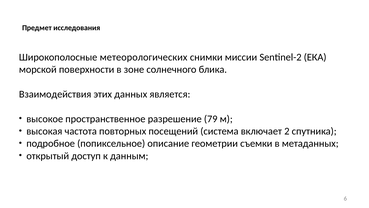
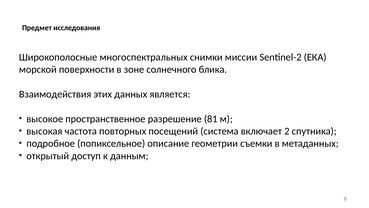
метеорологических: метеорологических -> многоспектральных (144, 57)
79: 79 -> 81 (211, 119)
